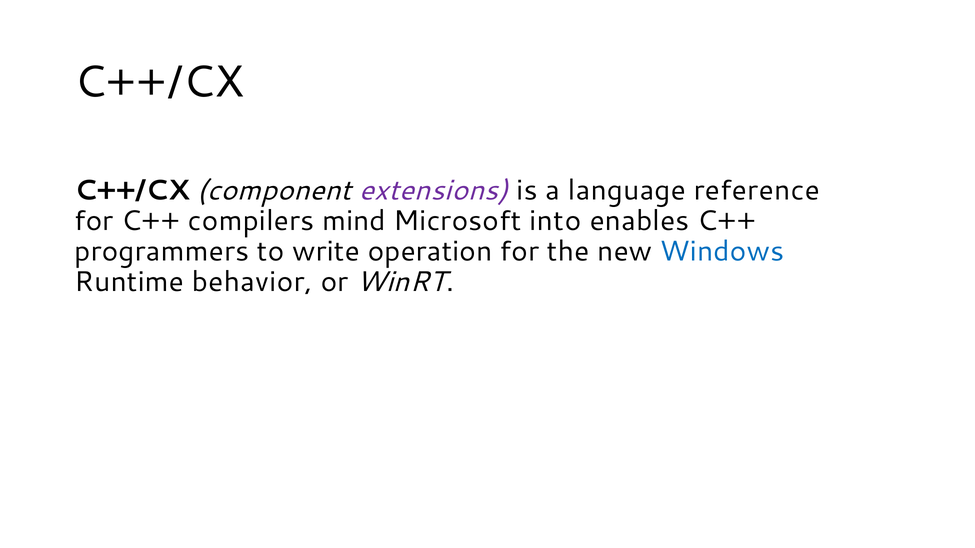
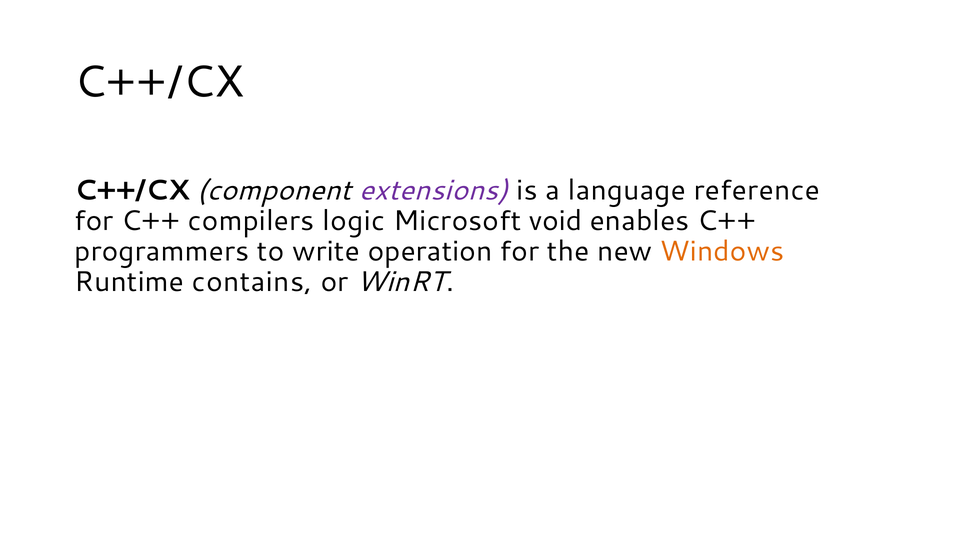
mind: mind -> logic (354, 221)
into: into -> void (556, 221)
Windows colour: blue -> orange (722, 252)
behavior: behavior -> contains (252, 282)
